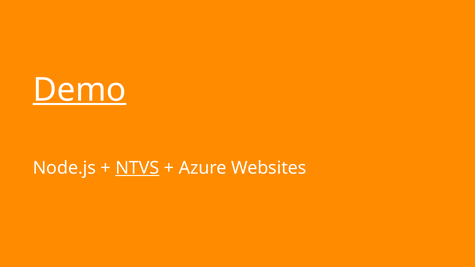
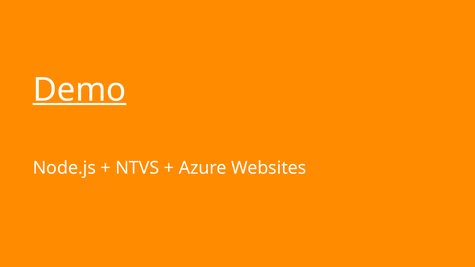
NTVS underline: present -> none (137, 168)
